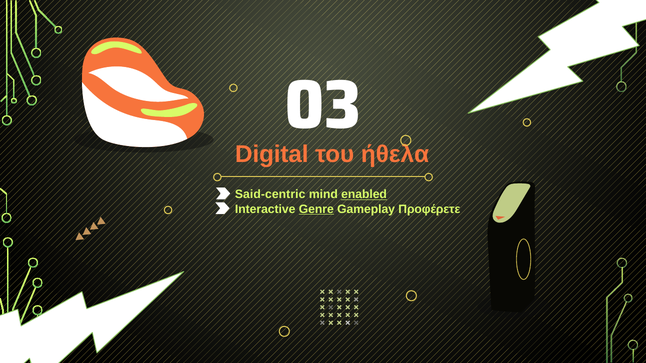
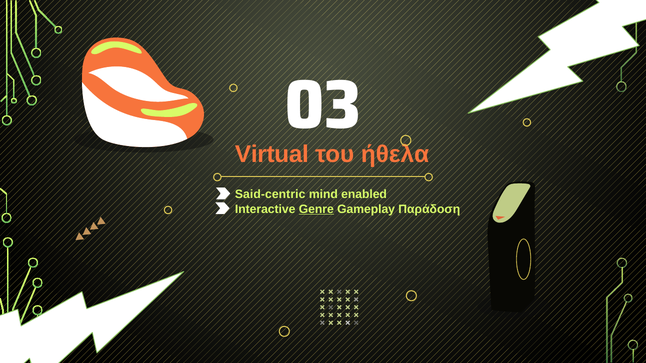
Digital: Digital -> Virtual (272, 154)
enabled underline: present -> none (364, 195)
Προφέρετε: Προφέρετε -> Παράδοση (429, 209)
